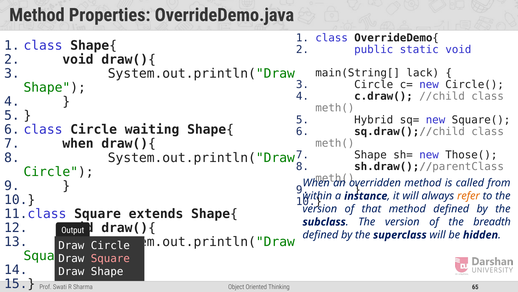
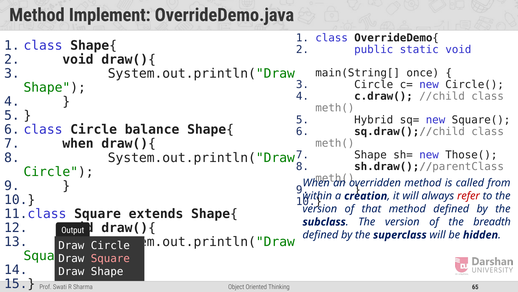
Properties: Properties -> Implement (110, 15)
lack: lack -> once (423, 73)
waiting: waiting -> balance (152, 129)
instance: instance -> creation (366, 196)
refer colour: orange -> red (468, 196)
